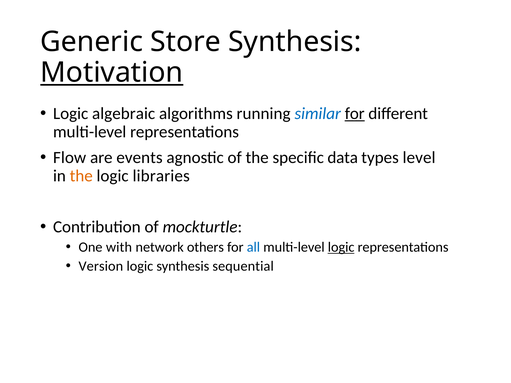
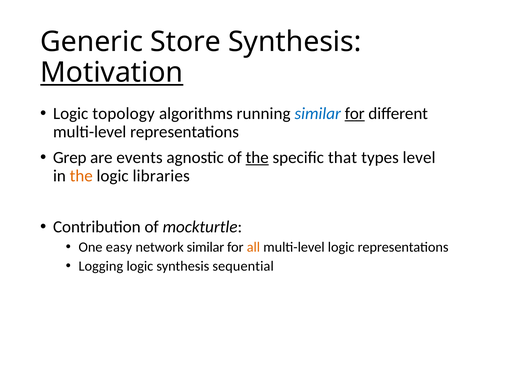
algebraic: algebraic -> topology (124, 114)
Flow: Flow -> Grep (70, 158)
the underline: none -> present (257, 158)
data: data -> that (343, 158)
with: with -> easy (119, 247)
network others: others -> similar (205, 247)
all colour: blue -> orange (253, 247)
logic underline: present -> none (341, 247)
Version: Version -> Logging (101, 266)
